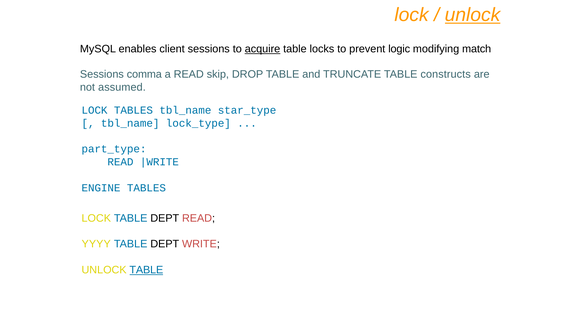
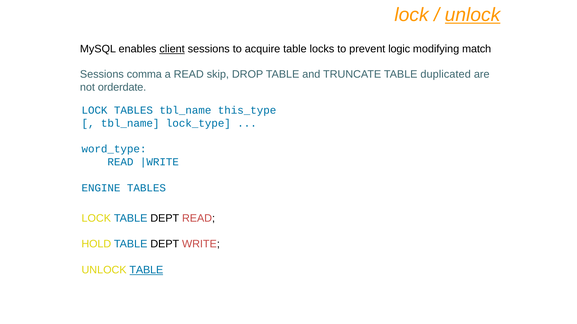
client underline: none -> present (172, 49)
acquire underline: present -> none (262, 49)
constructs: constructs -> duplicated (446, 74)
assumed: assumed -> orderdate (122, 87)
star_type: star_type -> this_type (247, 110)
part_type: part_type -> word_type (114, 149)
YYYY: YYYY -> HOLD (96, 244)
